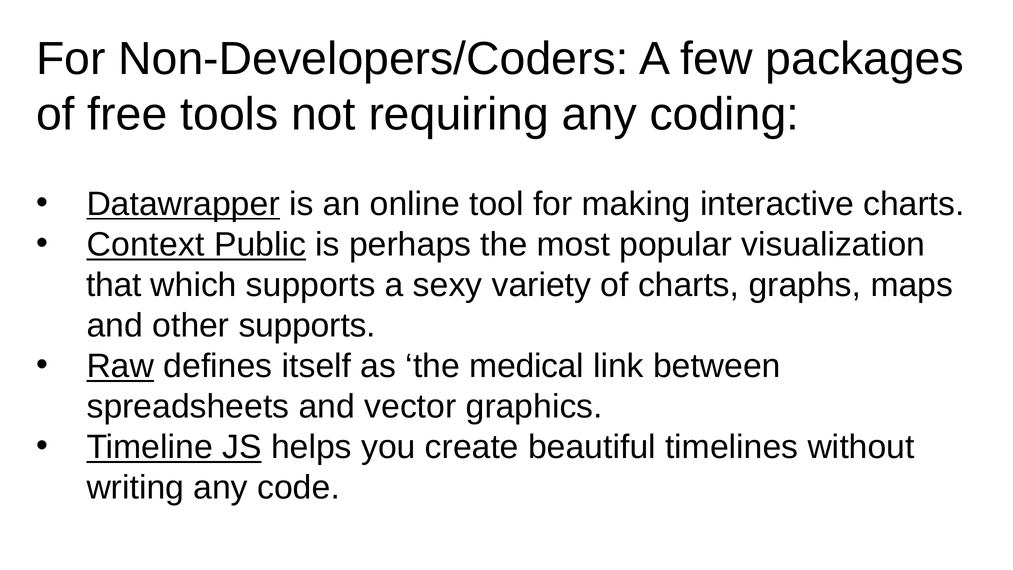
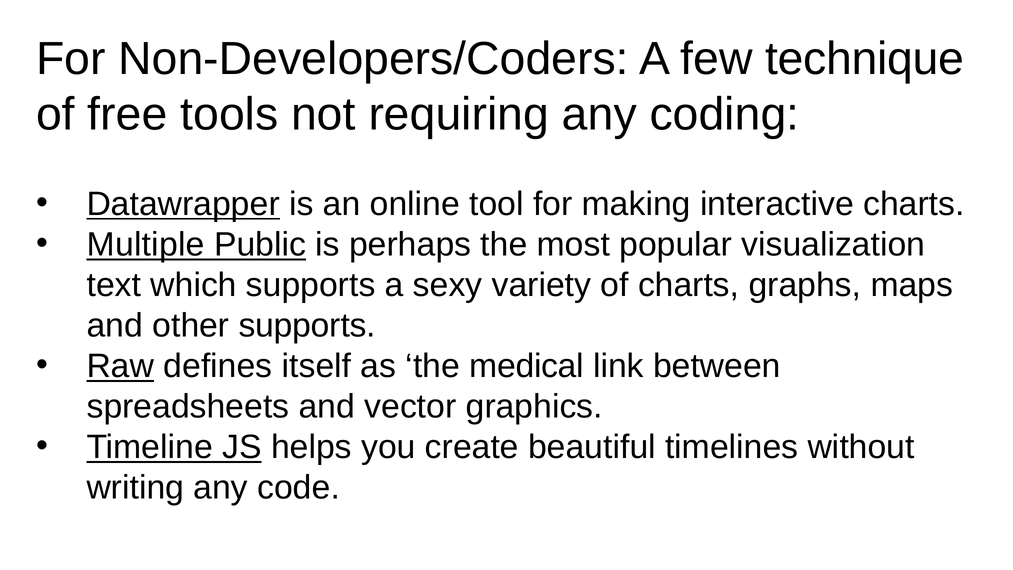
packages: packages -> technique (865, 59)
Context: Context -> Multiple (146, 244)
that: that -> text (114, 285)
